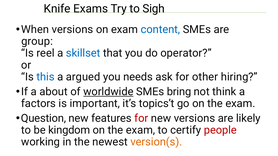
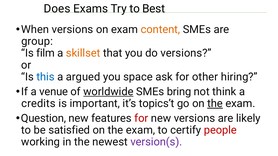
Knife: Knife -> Does (57, 9)
Sigh: Sigh -> Best (154, 9)
content colour: blue -> orange (160, 30)
reel: reel -> film (46, 53)
skillset colour: blue -> orange (83, 53)
do operator: operator -> versions (186, 53)
needs: needs -> space (138, 77)
about: about -> venue (54, 92)
factors: factors -> credits (38, 104)
the underline: none -> present (215, 104)
kingdom: kingdom -> satisfied (69, 130)
version(s colour: orange -> purple (156, 142)
